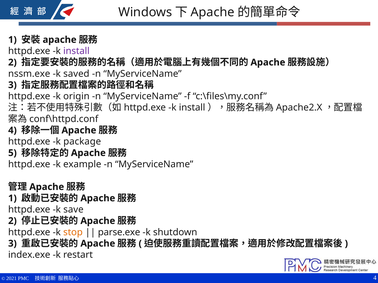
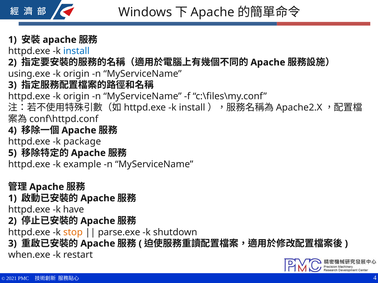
install colour: purple -> blue (76, 51)
nssm.exe: nssm.exe -> using.exe (29, 74)
saved: saved -> origin (76, 74)
save: save -> have (74, 210)
index.exe: index.exe -> when.exe (29, 255)
